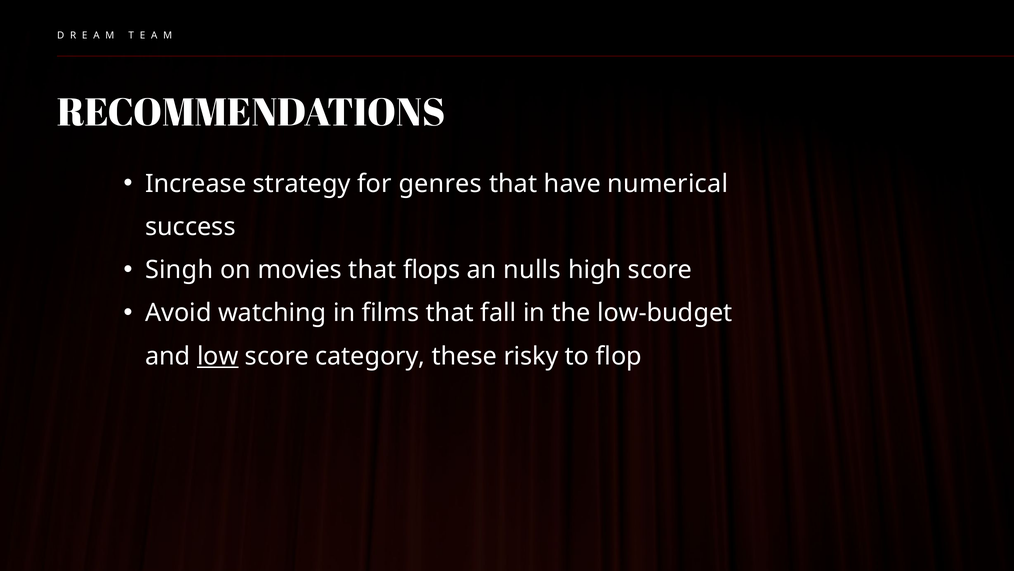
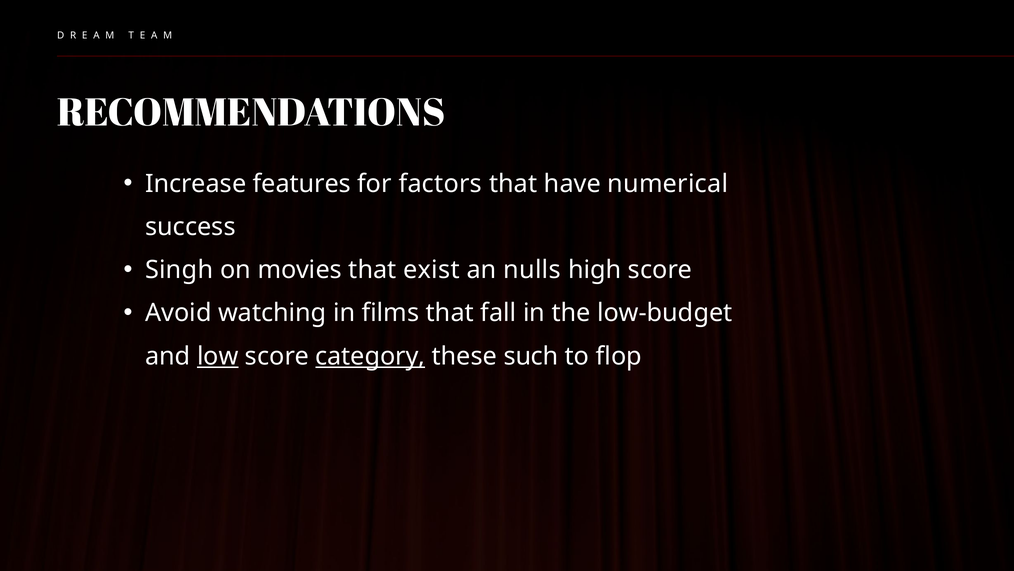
strategy: strategy -> features (302, 184)
genres: genres -> factors (440, 184)
flops: flops -> exist (431, 270)
category underline: none -> present (370, 356)
risky: risky -> such (531, 356)
